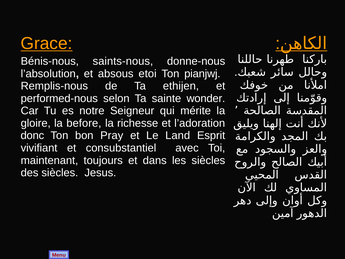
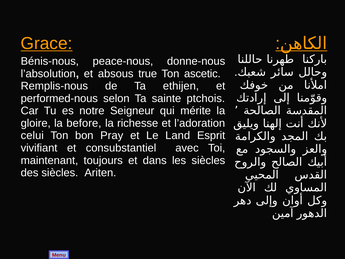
saints-nous: saints-nous -> peace-nous (123, 61)
etoi: etoi -> true (148, 74)
pianjwj: pianjwj -> ascetic (202, 74)
wonder: wonder -> ptchois (206, 98)
donc: donc -> celui (32, 135)
Jesus: Jesus -> Ariten (100, 173)
